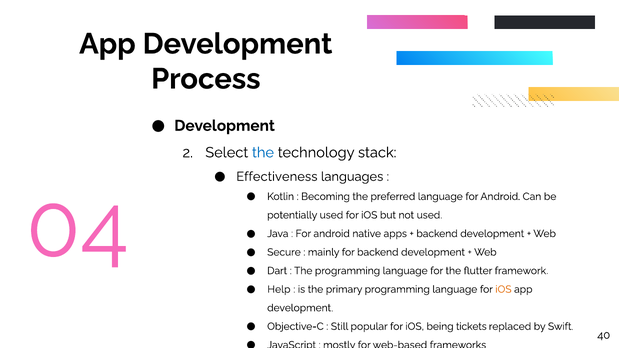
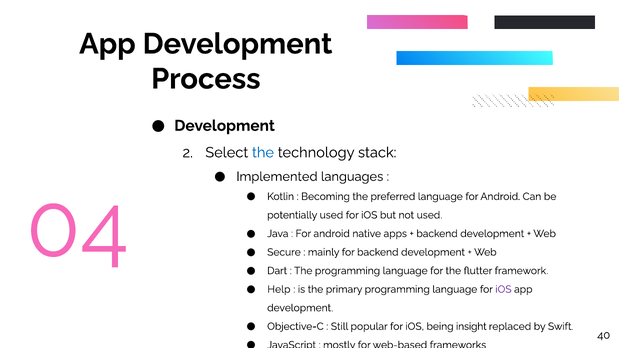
Effectiveness: Effectiveness -> Implemented (277, 177)
iOS colour: orange -> purple (503, 289)
tickets: tickets -> insight (471, 327)
